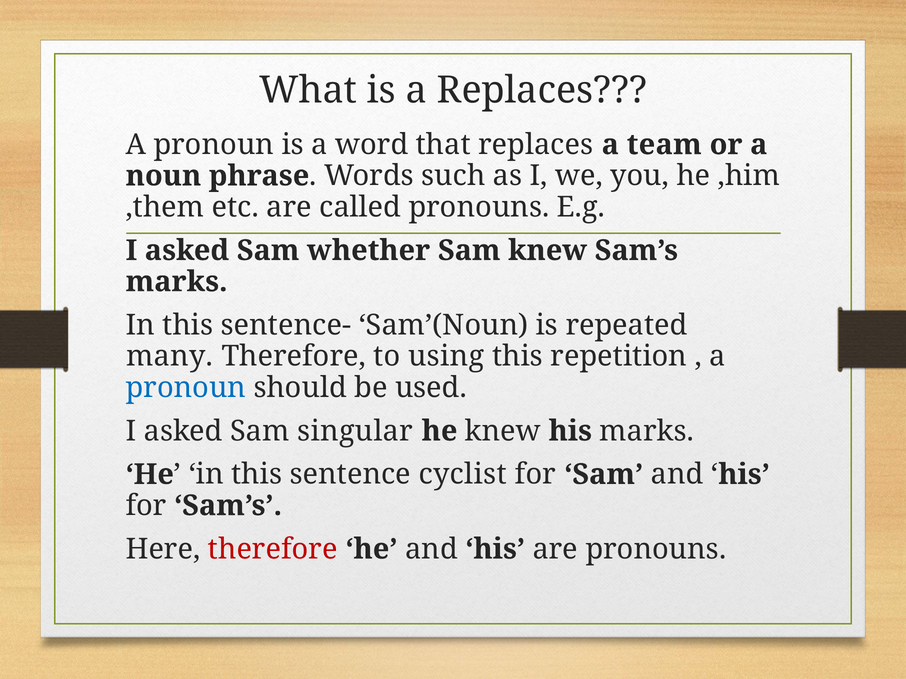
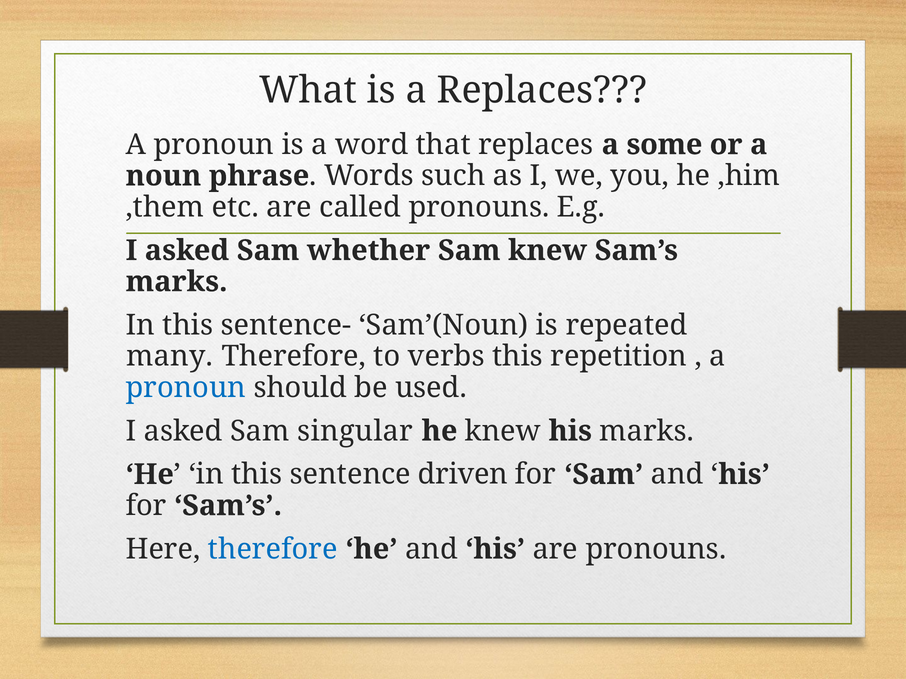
team: team -> some (664, 145)
using: using -> verbs (446, 357)
cyclist: cyclist -> driven (463, 475)
therefore colour: red -> blue (273, 549)
